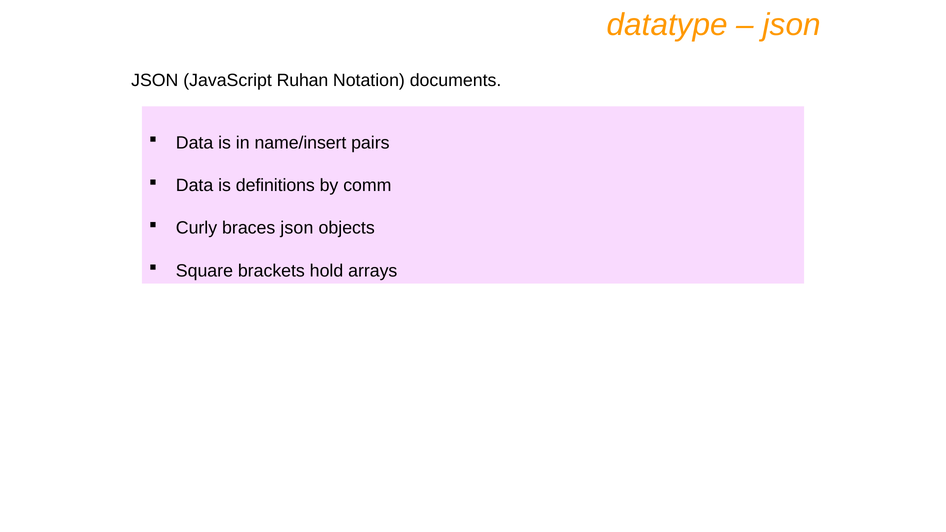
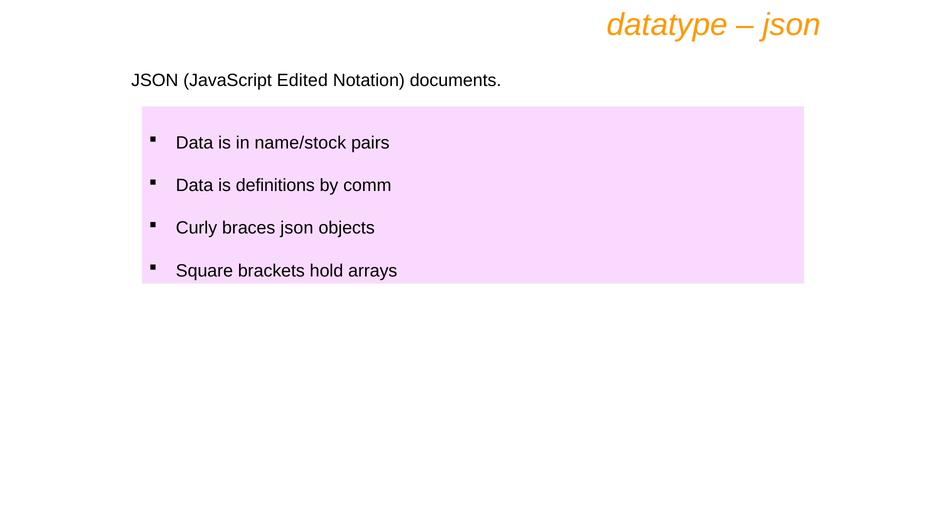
Ruhan: Ruhan -> Edited (302, 80)
name/insert: name/insert -> name/stock (300, 143)
